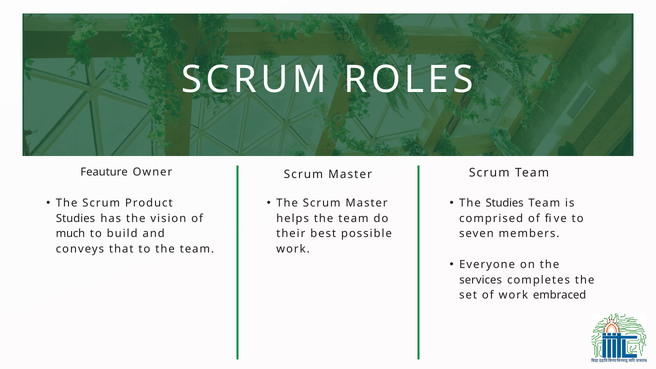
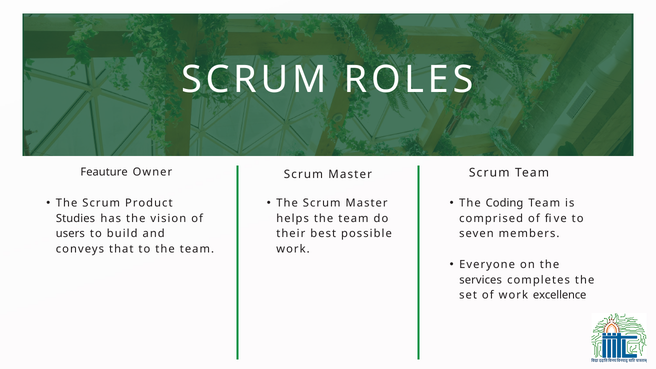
The Studies: Studies -> Coding (505, 203)
much: much -> users (70, 234)
embraced: embraced -> excellence (560, 295)
